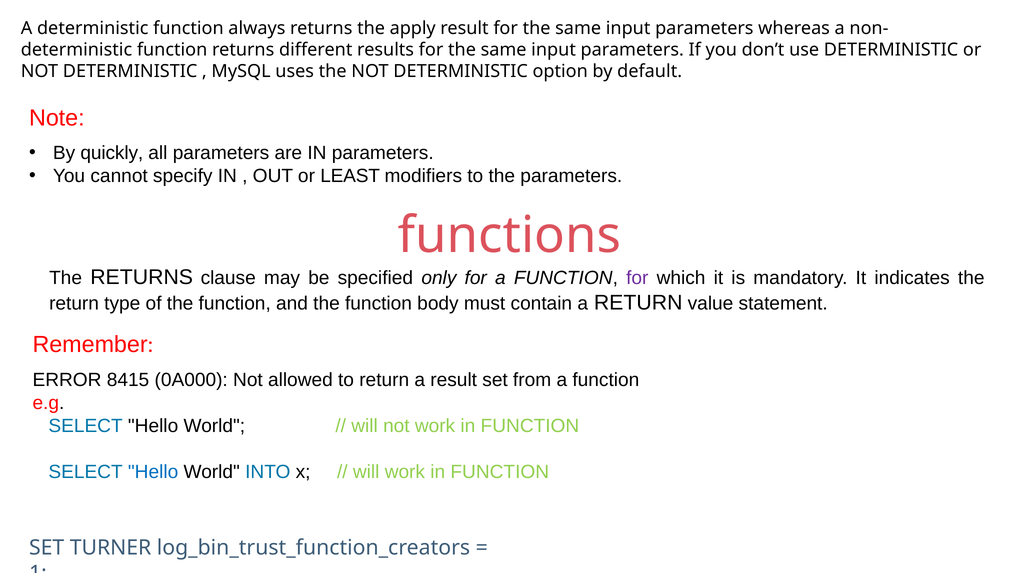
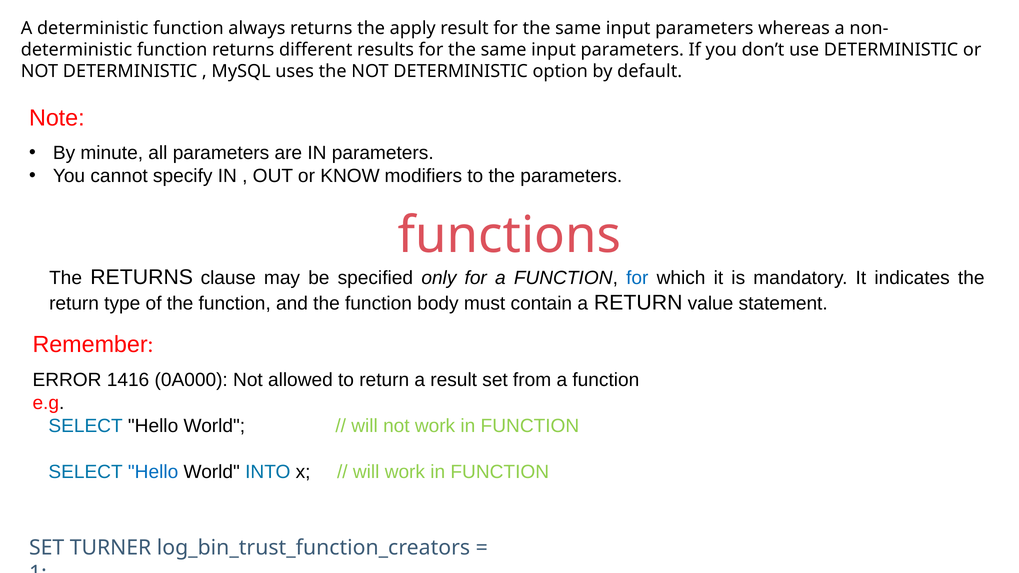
quickly: quickly -> minute (112, 153)
LEAST: LEAST -> KNOW (350, 176)
for colour: purple -> blue (637, 278)
8415: 8415 -> 1416 (128, 380)
